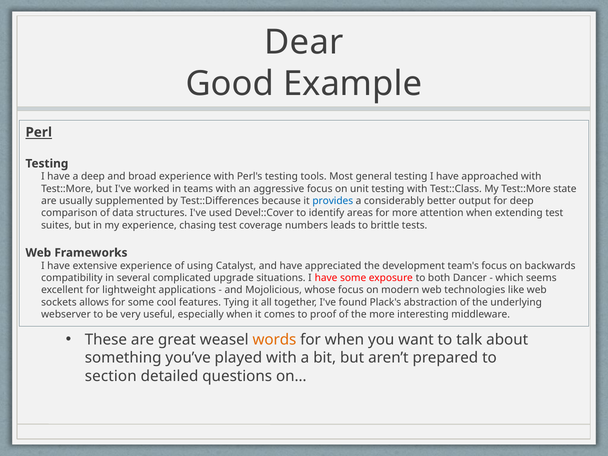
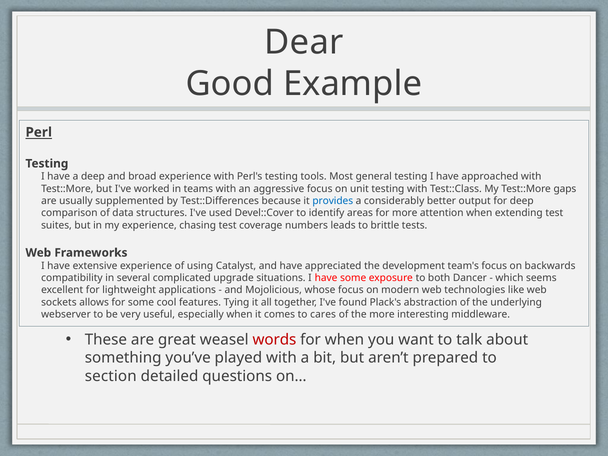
state: state -> gaps (565, 189)
proof: proof -> cares (323, 314)
words colour: orange -> red (274, 340)
